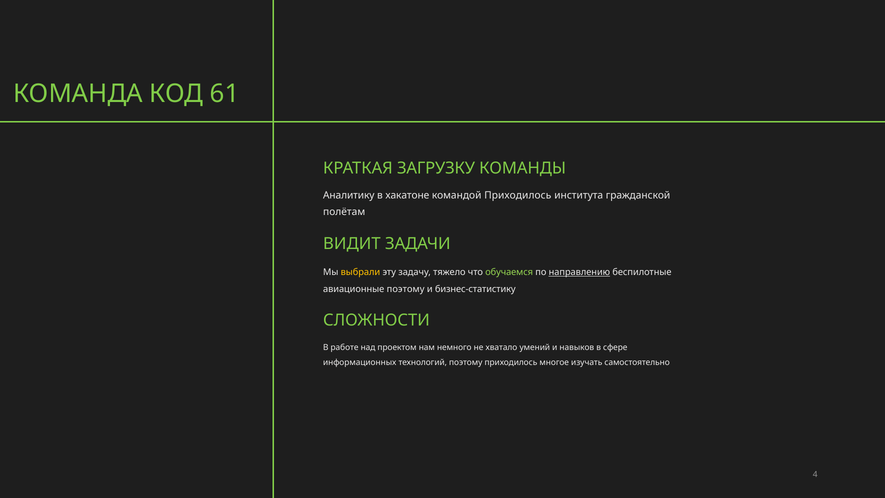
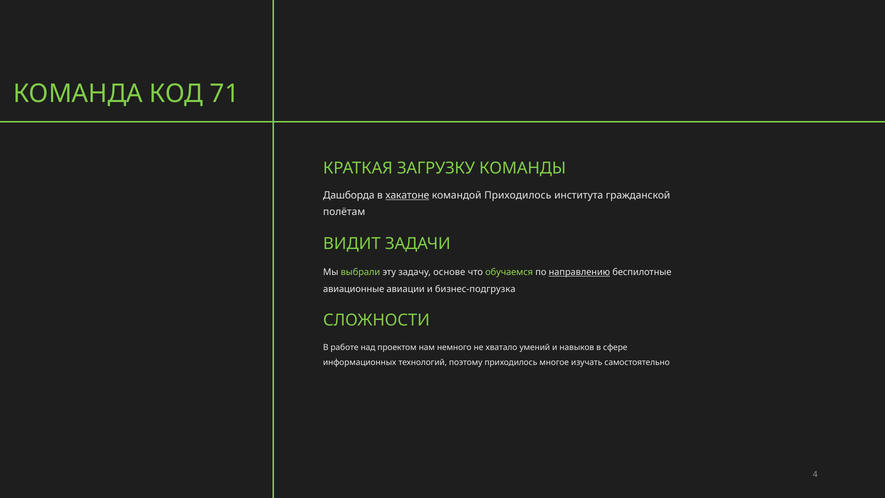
61: 61 -> 71 (225, 94)
Аналитику: Аналитику -> Дашборда (349, 195)
хакатоне underline: none -> present (407, 195)
выбрали colour: yellow -> light green (360, 272)
тяжело: тяжело -> основе (449, 272)
авиационные поэтому: поэтому -> авиации (406, 289)
бизнес-статистику: бизнес-статистику -> бизнес-подгрузка (475, 289)
